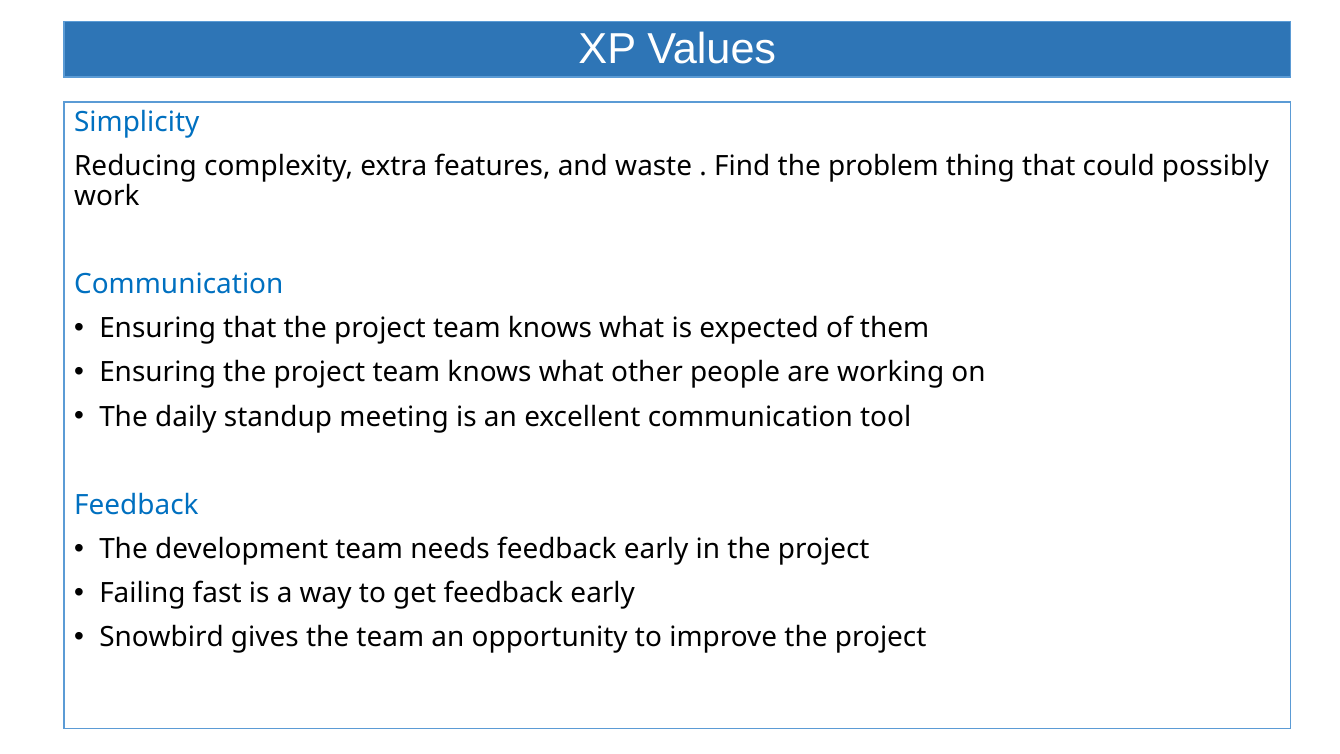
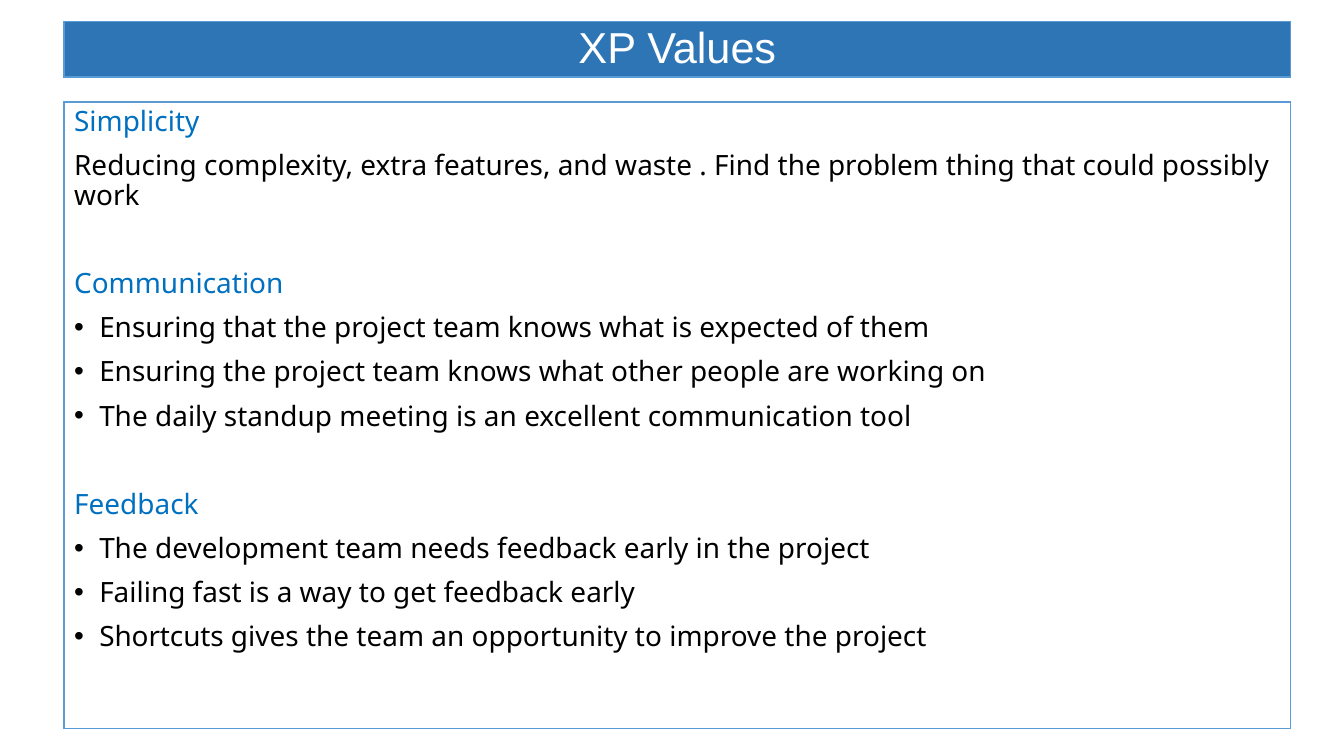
Snowbird: Snowbird -> Shortcuts (162, 637)
